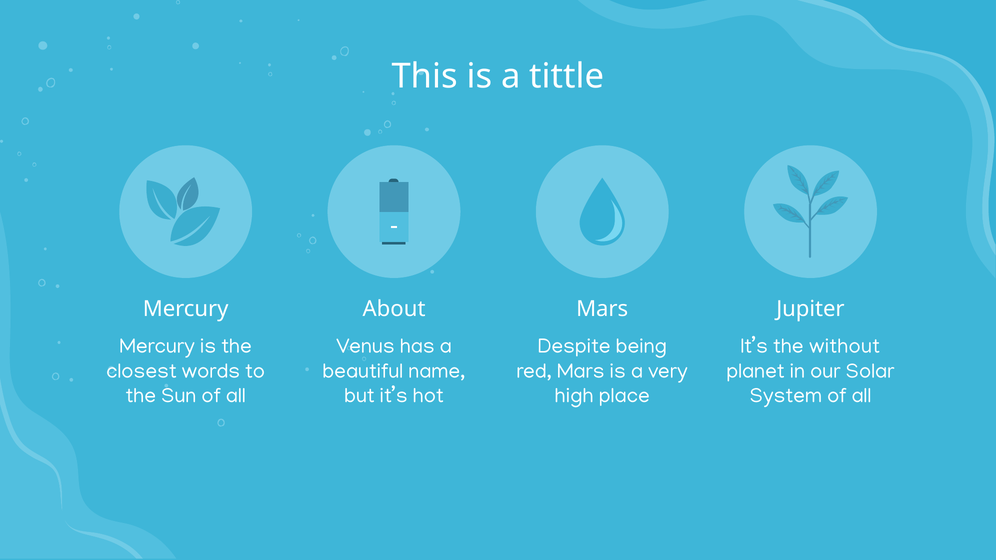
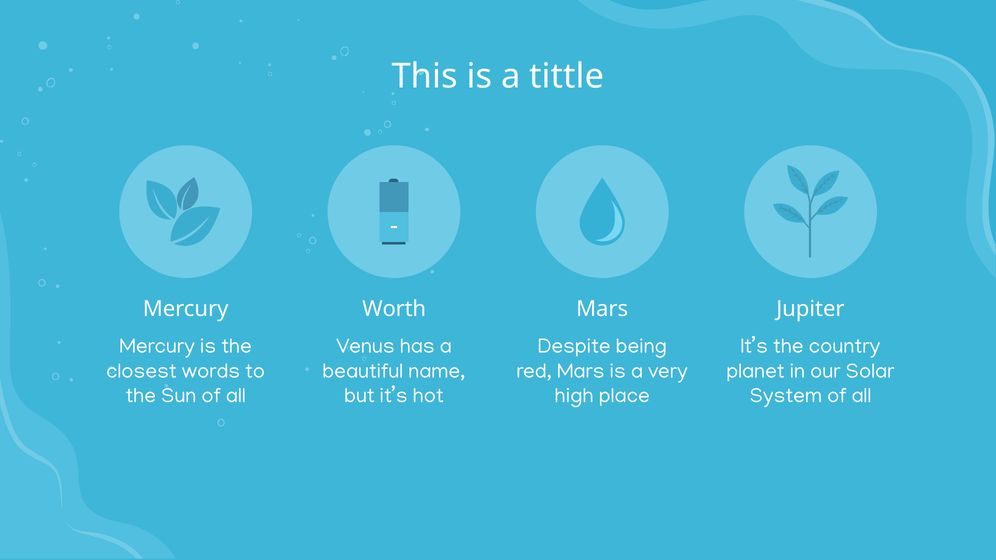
About: About -> Worth (394, 309)
without: without -> country (845, 346)
